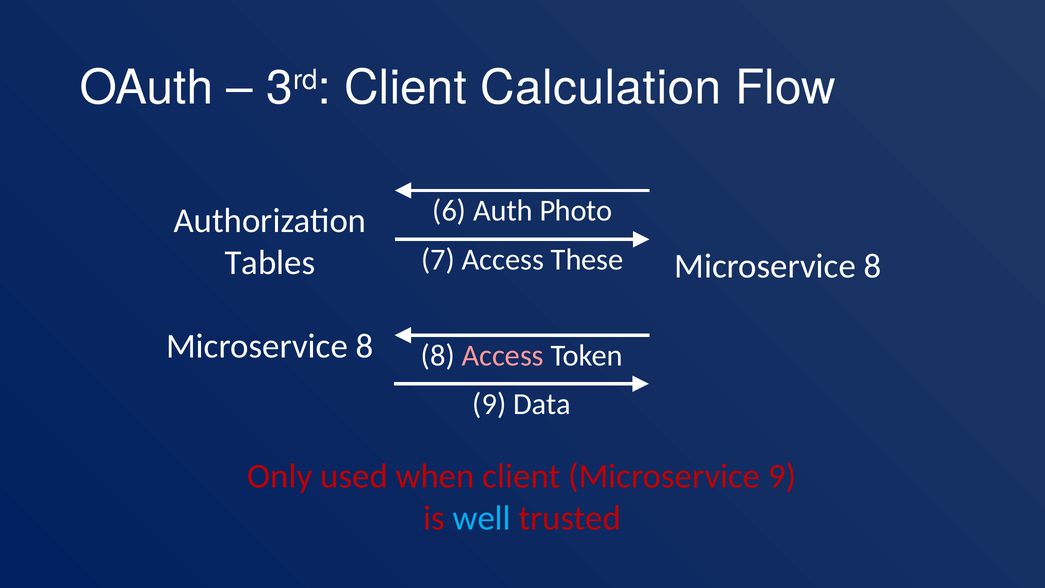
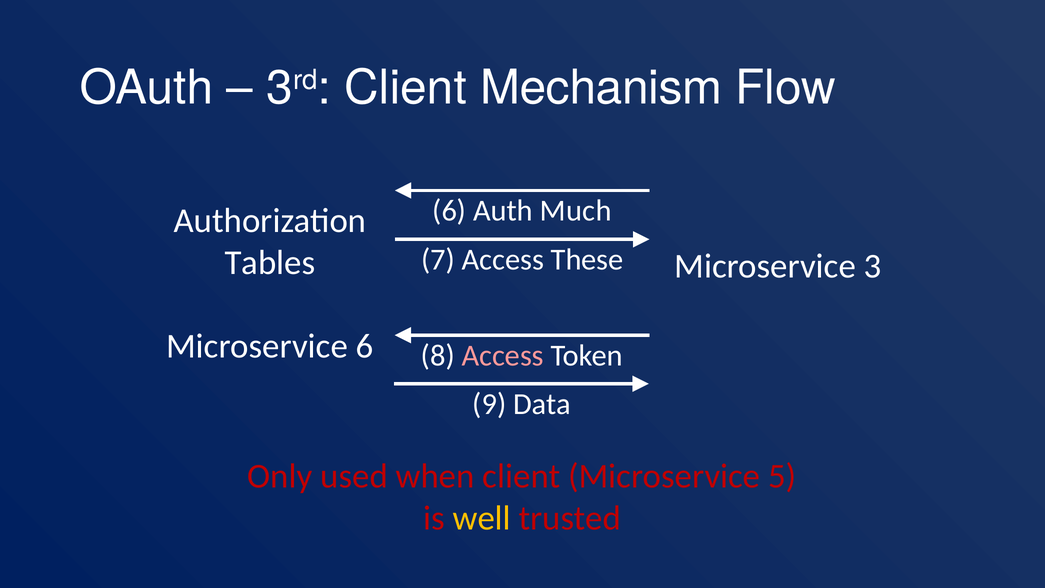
Calculation: Calculation -> Mechanism (601, 88)
Photo: Photo -> Much (576, 211)
8: 8 -> 3 (873, 266)
8: 8 -> 6 (365, 346)
Microservice 9: 9 -> 5 (782, 476)
well colour: light blue -> yellow (482, 518)
